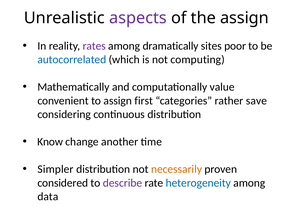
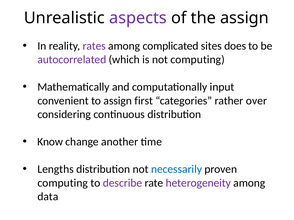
dramatically: dramatically -> complicated (171, 46)
poor: poor -> does (235, 46)
autocorrelated colour: blue -> purple (72, 60)
value: value -> input (222, 87)
save: save -> over (256, 101)
Simpler: Simpler -> Lengths (56, 170)
necessarily colour: orange -> blue (176, 170)
considered: considered -> computing (63, 183)
heterogeneity colour: blue -> purple (198, 183)
